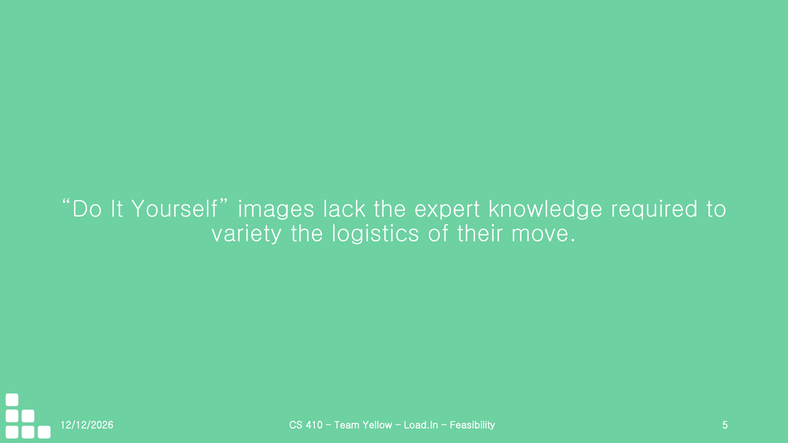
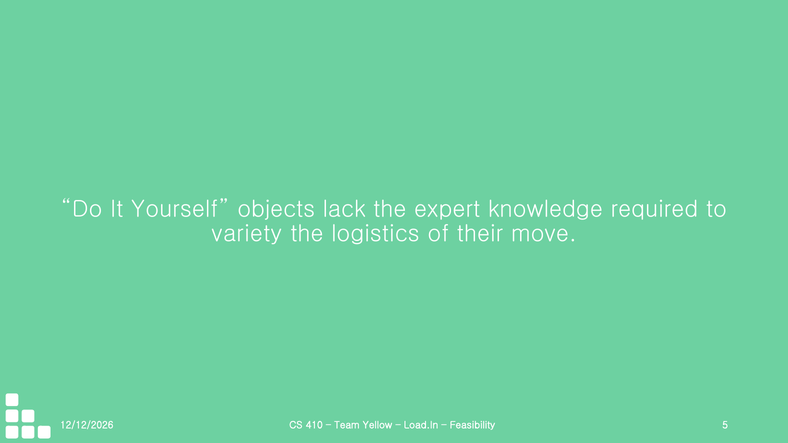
images: images -> objects (276, 209)
